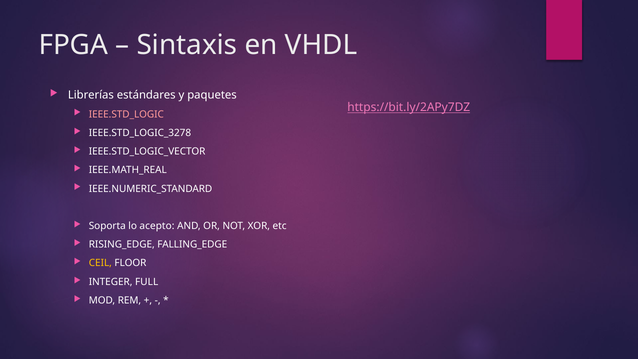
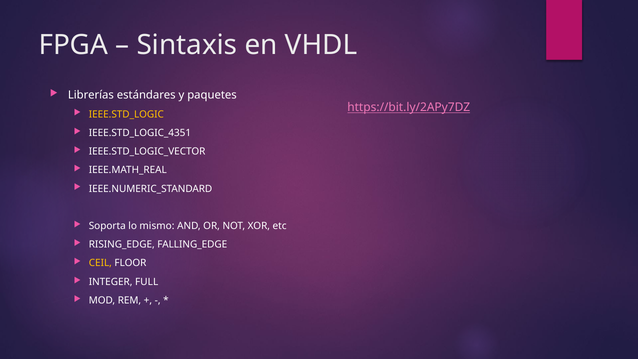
IEEE.STD_LOGIC colour: pink -> yellow (126, 114)
IEEE.STD_LOGIC_3278: IEEE.STD_LOGIC_3278 -> IEEE.STD_LOGIC_4351 (140, 133)
acepto: acepto -> mismo (157, 226)
